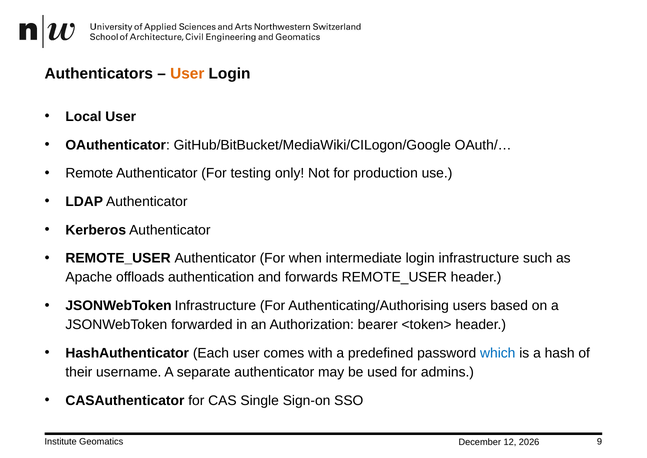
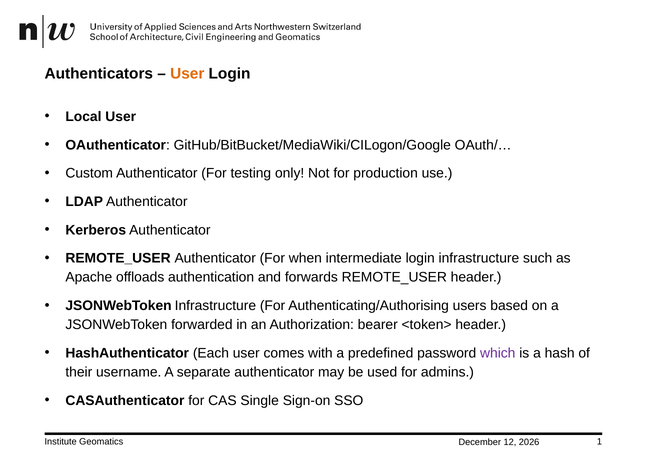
Remote: Remote -> Custom (89, 173)
which colour: blue -> purple (498, 353)
9: 9 -> 1 (600, 441)
